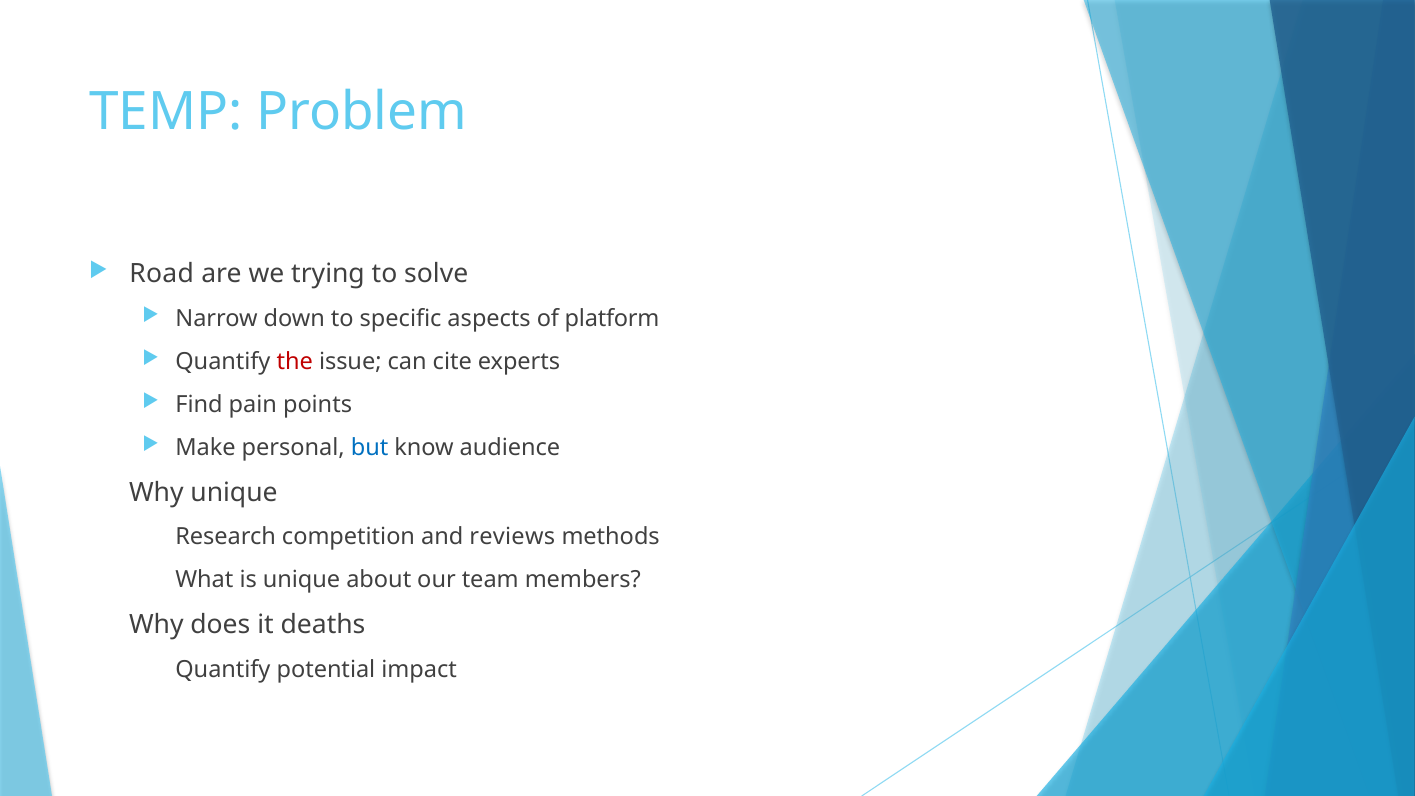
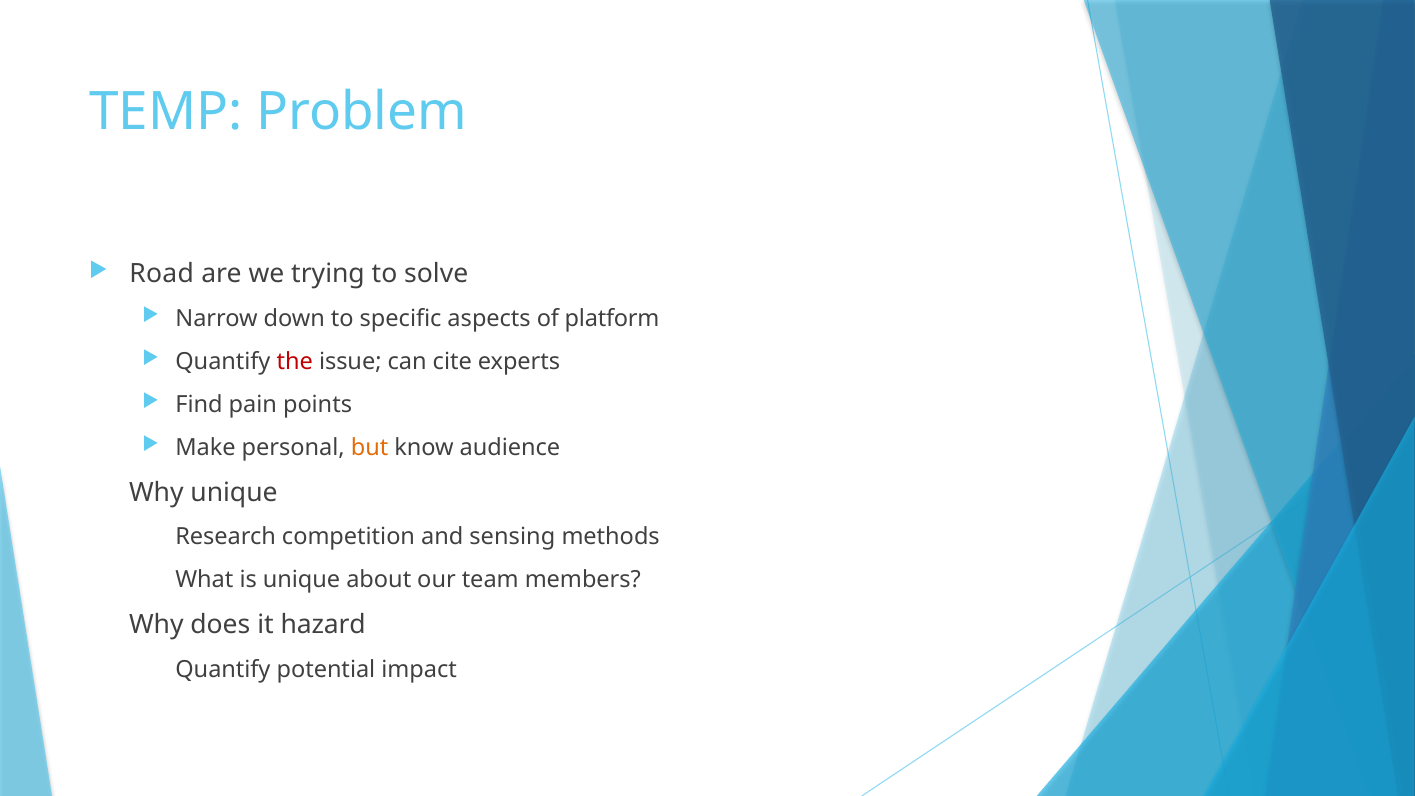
but colour: blue -> orange (370, 447)
reviews: reviews -> sensing (512, 537)
deaths: deaths -> hazard (323, 625)
